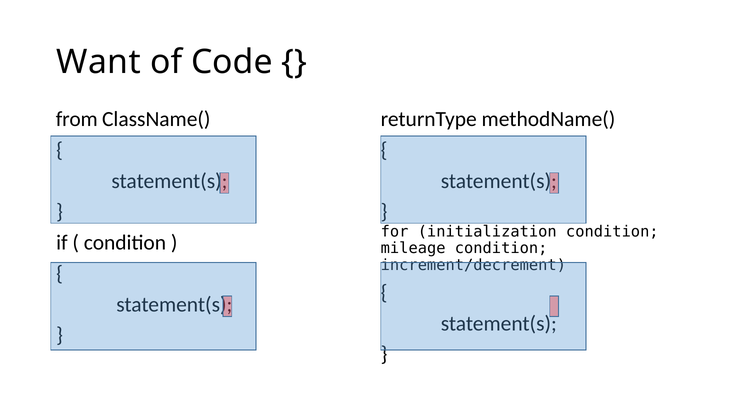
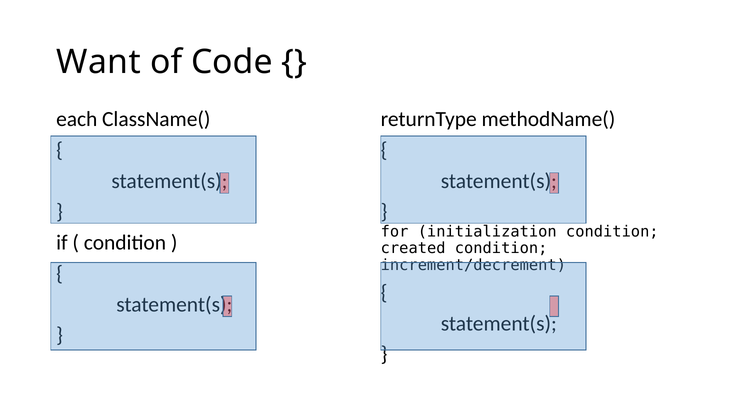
from: from -> each (77, 119)
mileage: mileage -> created (413, 248)
